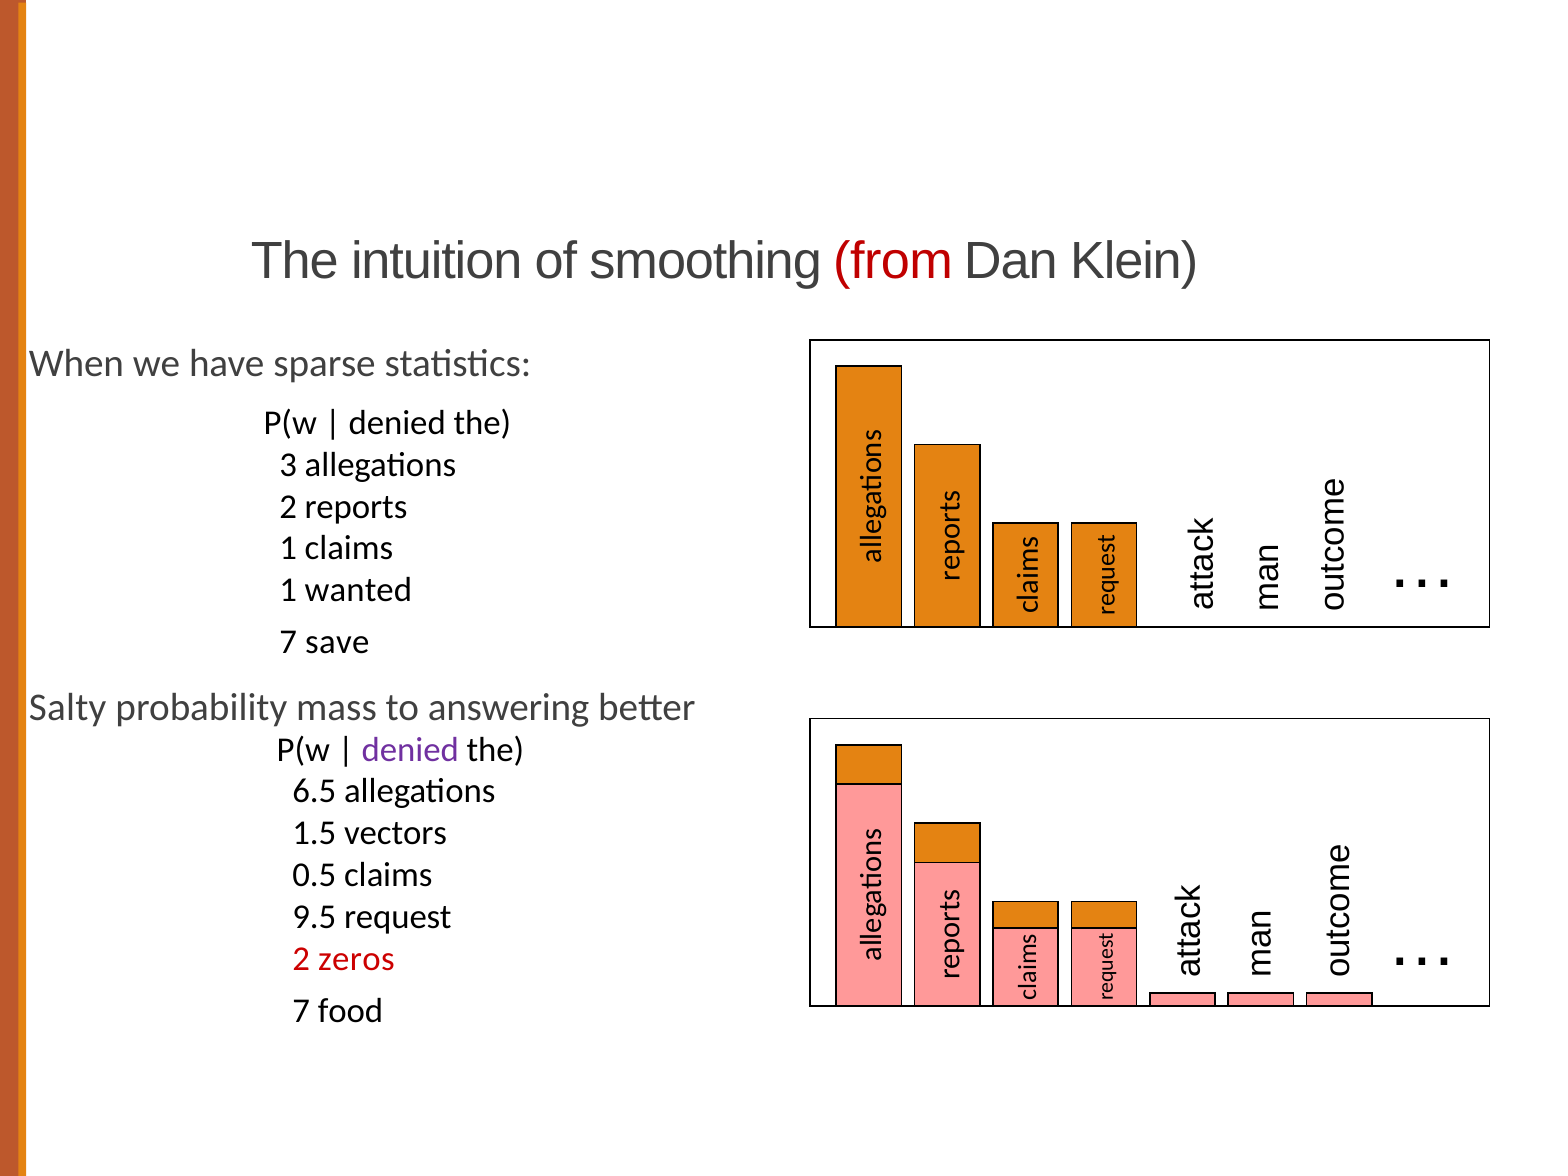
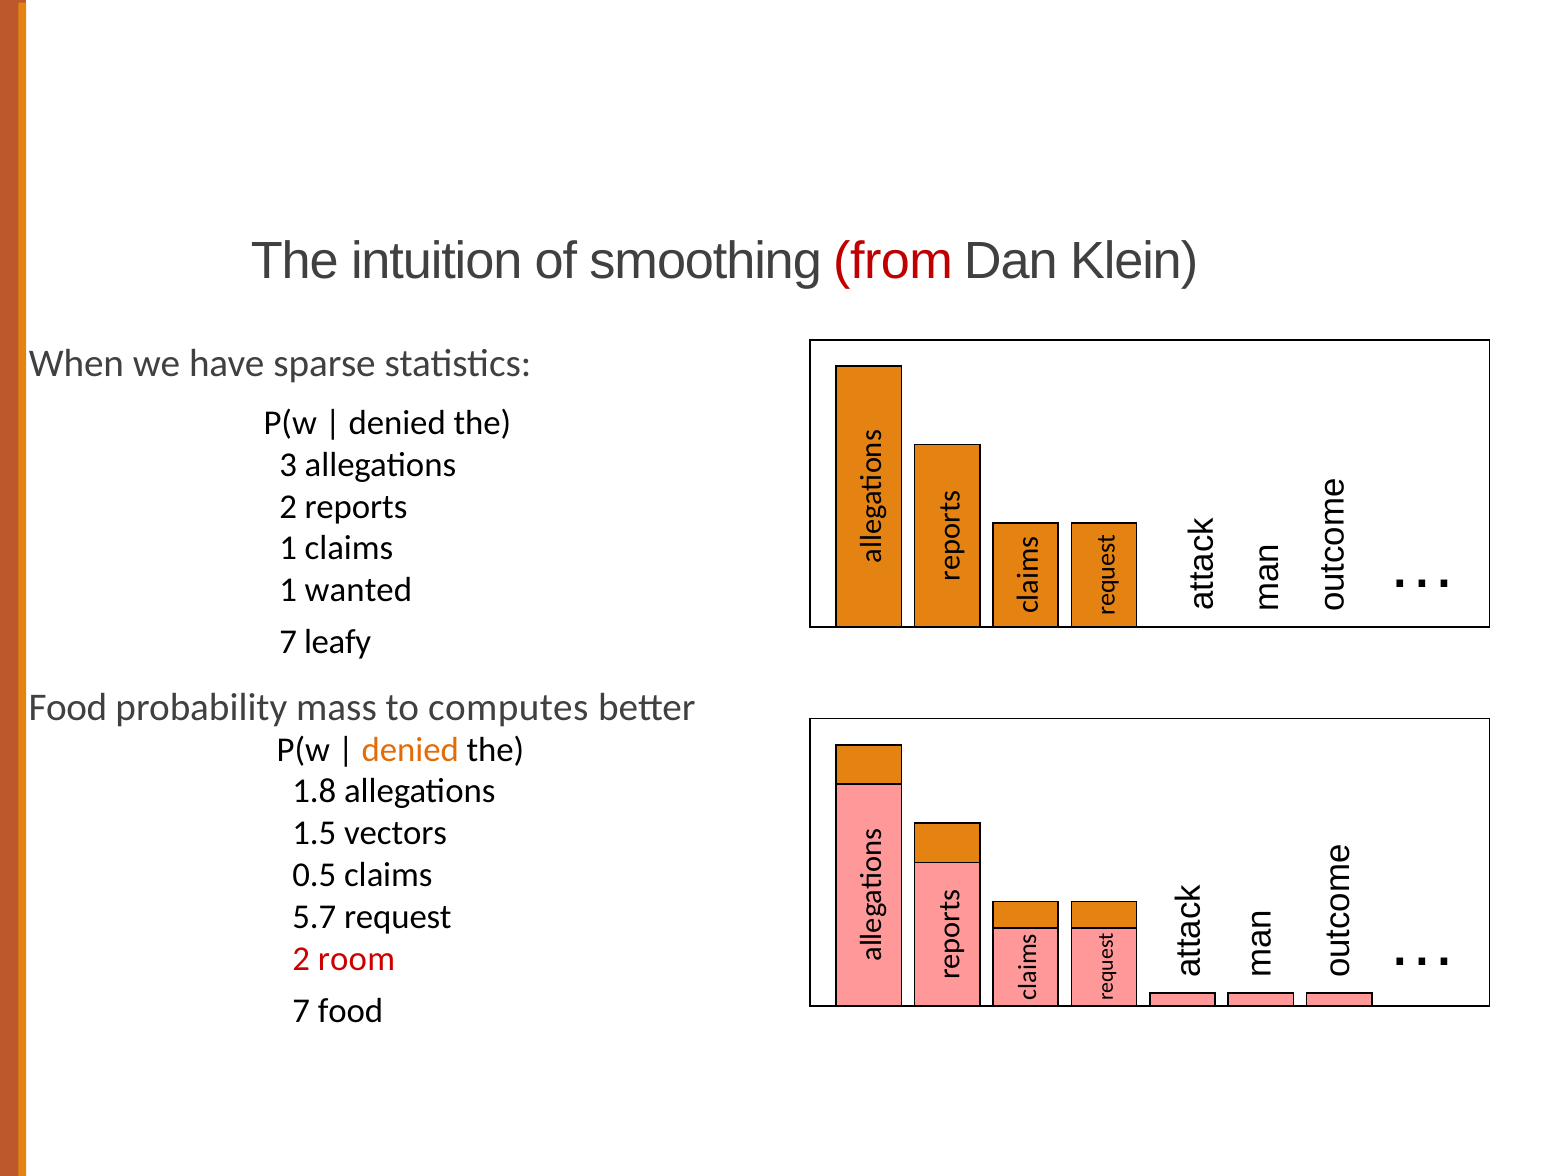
save: save -> leafy (338, 642)
Salty: Salty -> Food (68, 708)
answering: answering -> computes (508, 708)
denied colour: purple -> orange (410, 750)
6.5: 6.5 -> 1.8 (314, 791)
9.5: 9.5 -> 5.7 (314, 917)
zeros: zeros -> room (356, 959)
